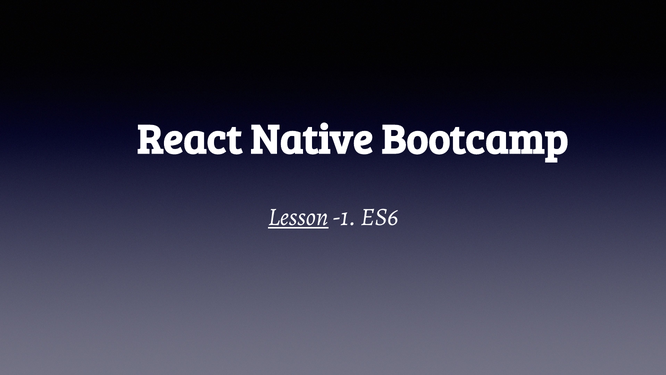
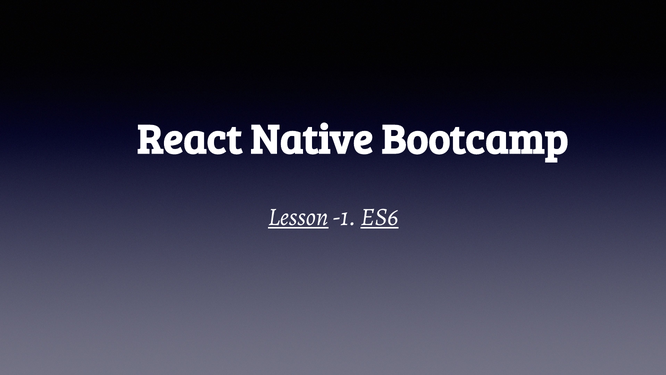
ES6 underline: none -> present (379, 217)
